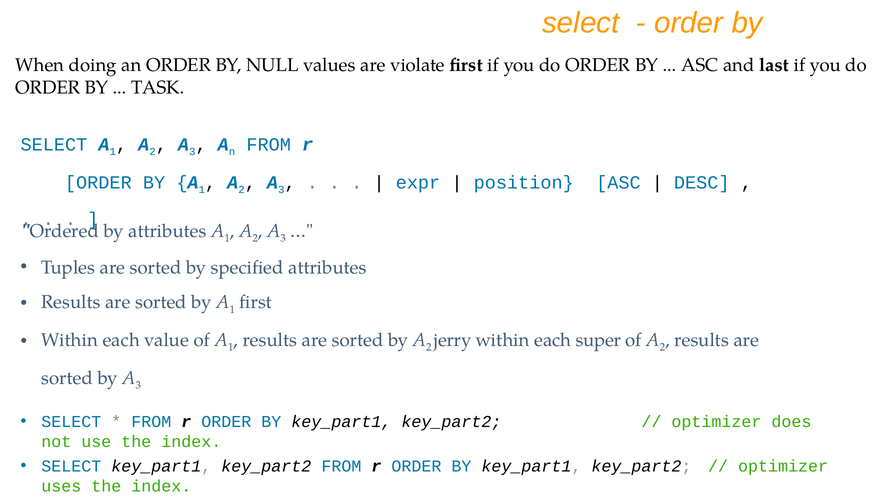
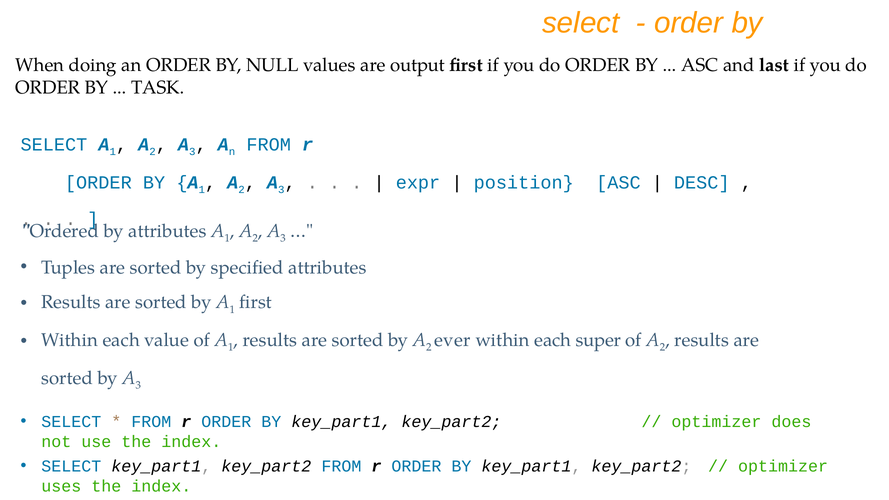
violate: violate -> output (418, 65)
jerry: jerry -> ever (452, 340)
